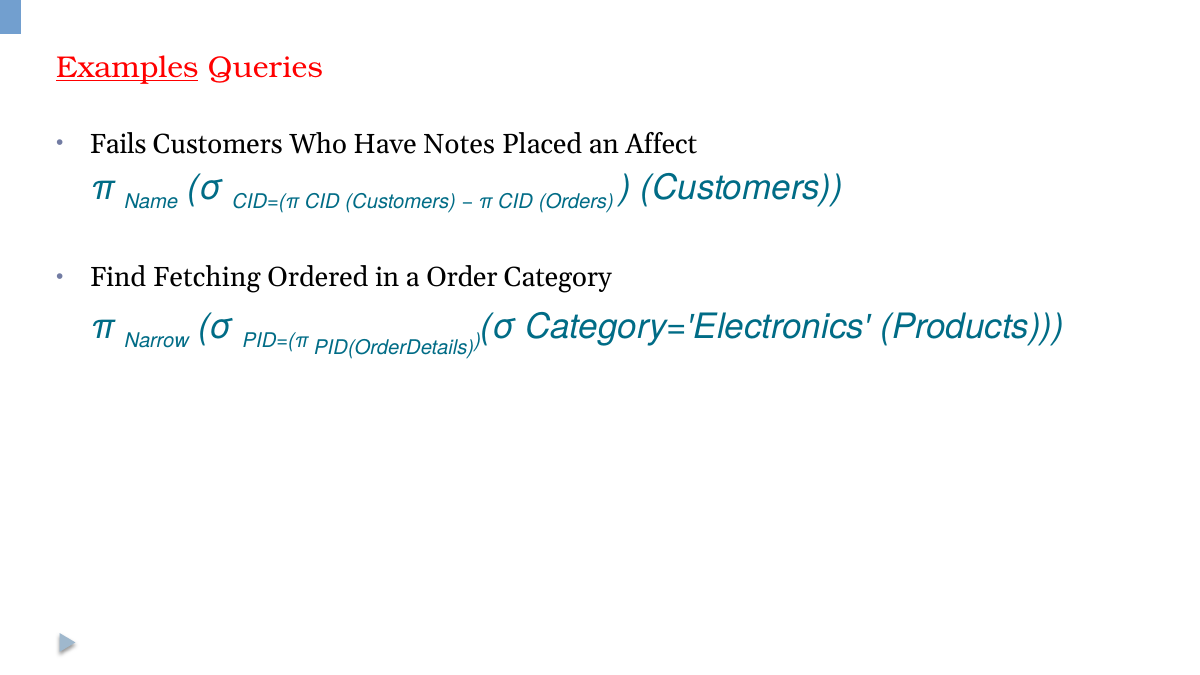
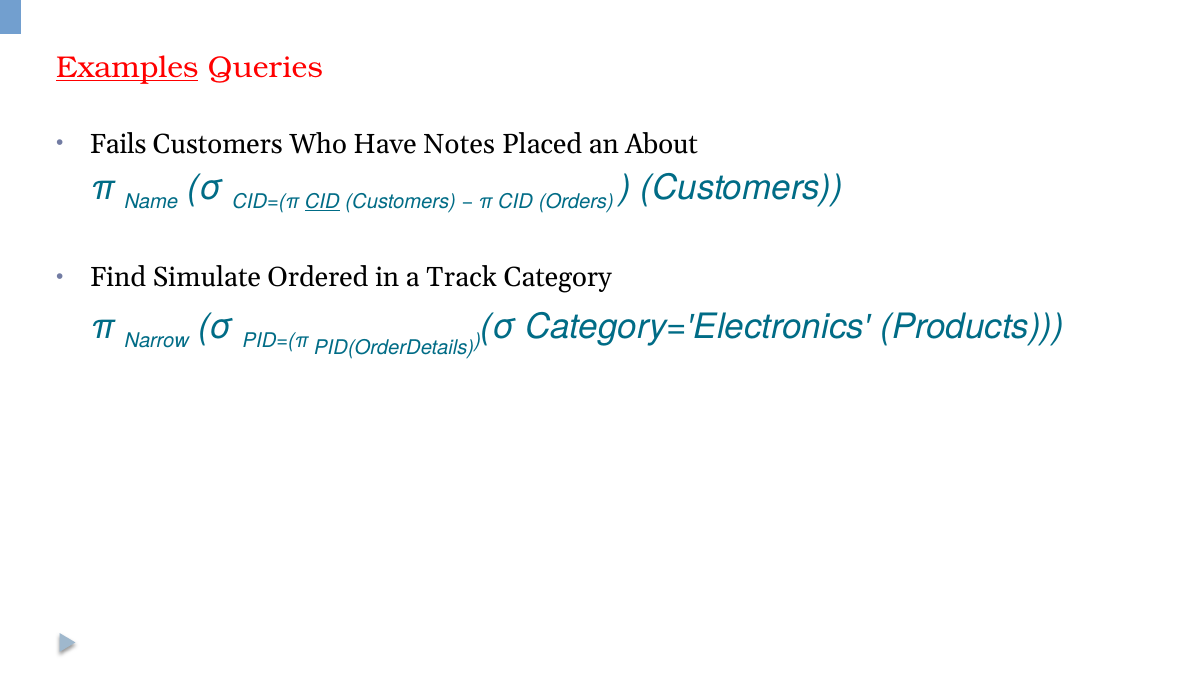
Affect: Affect -> About (661, 144)
CID underline: none -> present (322, 202)
Fetching: Fetching -> Simulate (207, 278)
Order: Order -> Track (462, 278)
